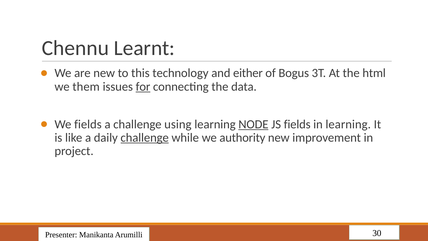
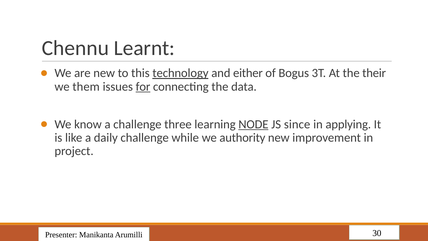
technology underline: none -> present (180, 73)
html: html -> their (374, 73)
We fields: fields -> know (88, 124)
using: using -> three (178, 124)
JS fields: fields -> since (297, 124)
in learning: learning -> applying (348, 124)
challenge underline: present -> none (145, 138)
